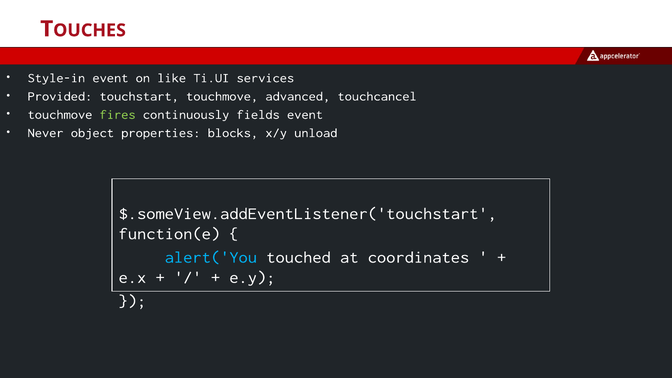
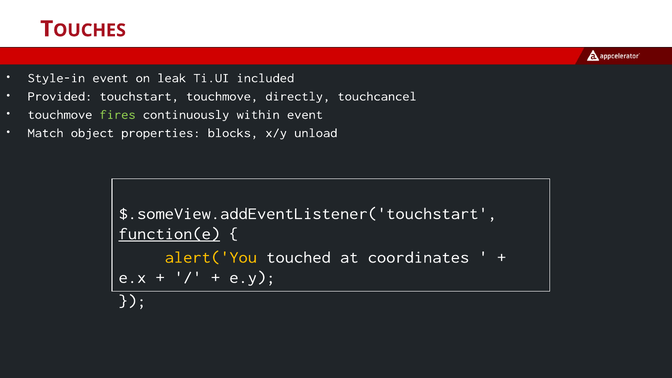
like: like -> leak (172, 78)
services: services -> included (265, 78)
advanced: advanced -> directly (298, 96)
fields: fields -> within (258, 114)
Never: Never -> Match (46, 133)
function(e underline: none -> present (169, 234)
alert('You colour: light blue -> yellow (211, 257)
